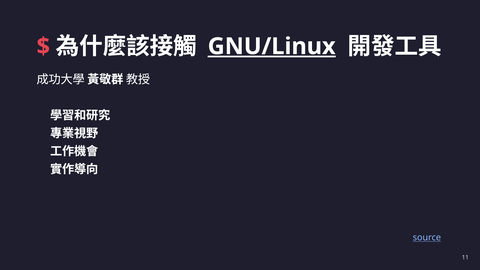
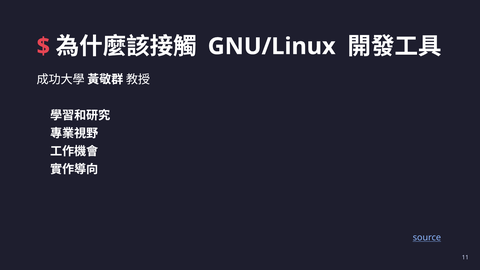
GNU/Linux underline: present -> none (272, 46)
